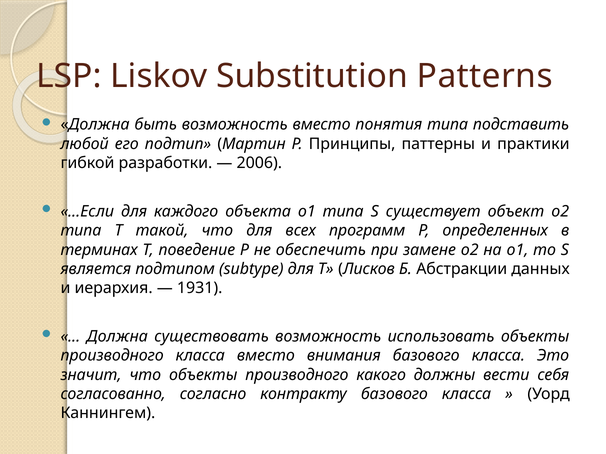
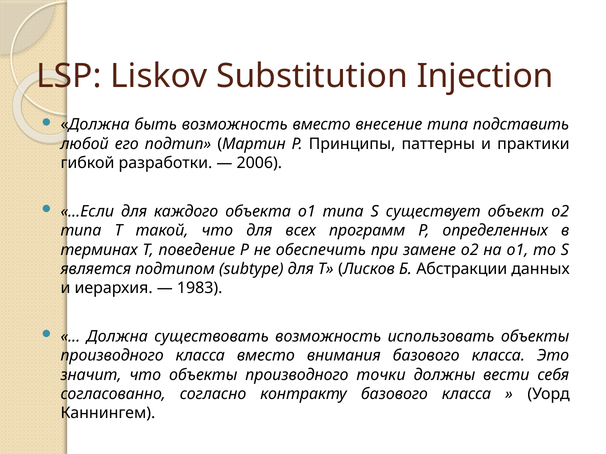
Patterns: Patterns -> Injection (485, 76)
понятия: понятия -> внесение (389, 125)
1931: 1931 -> 1983 (200, 288)
какого: какого -> точки (381, 375)
